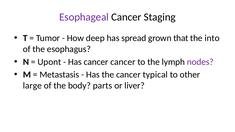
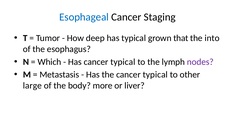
Esophageal colour: purple -> blue (84, 17)
has spread: spread -> typical (134, 38)
Upont: Upont -> Which (49, 62)
Has cancer cancer: cancer -> typical (123, 62)
parts: parts -> more (103, 86)
